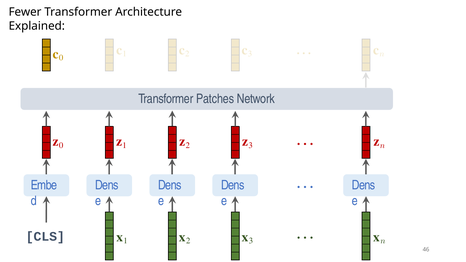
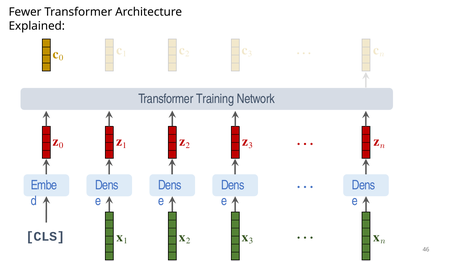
Patches: Patches -> Training (215, 99)
